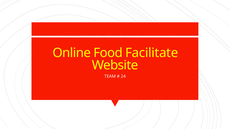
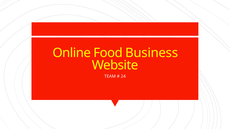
Facilitate: Facilitate -> Business (152, 53)
